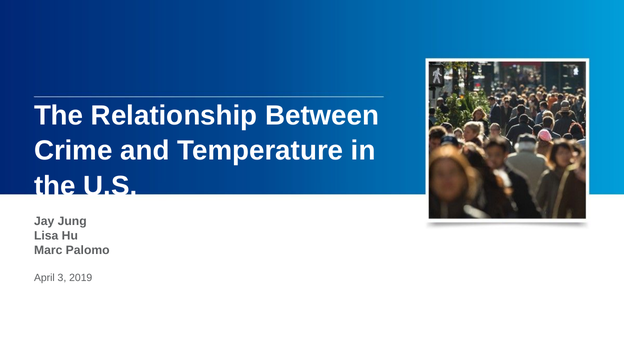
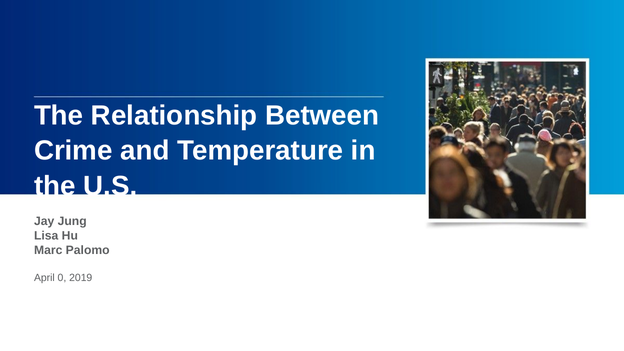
3: 3 -> 0 (62, 278)
